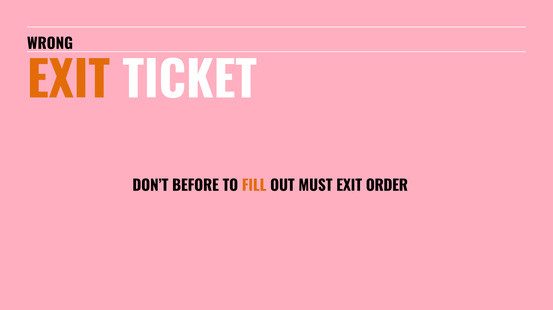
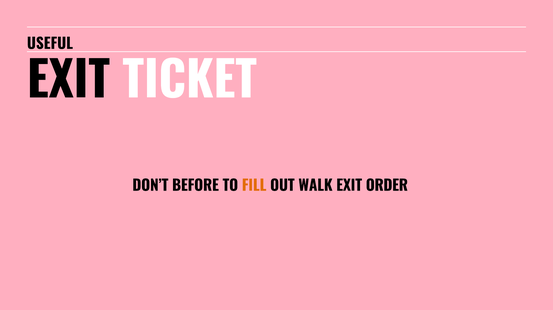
WRONG: WRONG -> USEFUL (50, 44)
EXIT colour: orange -> black (69, 82)
MUST: MUST -> WALK (315, 186)
